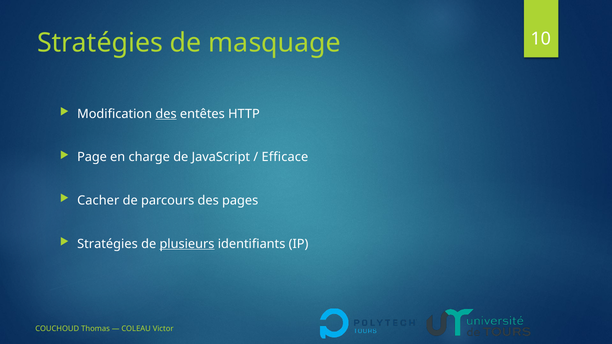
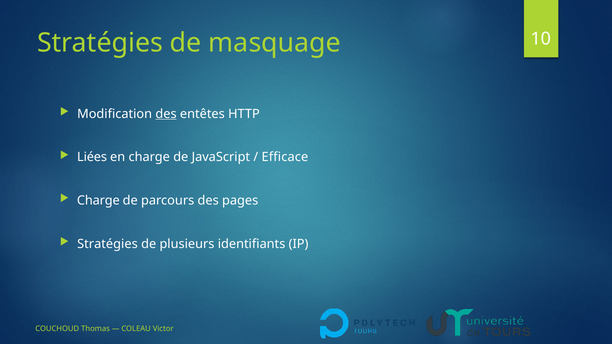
Page: Page -> Liées (92, 157)
Cacher: Cacher -> Charge (98, 201)
plusieurs underline: present -> none (187, 244)
